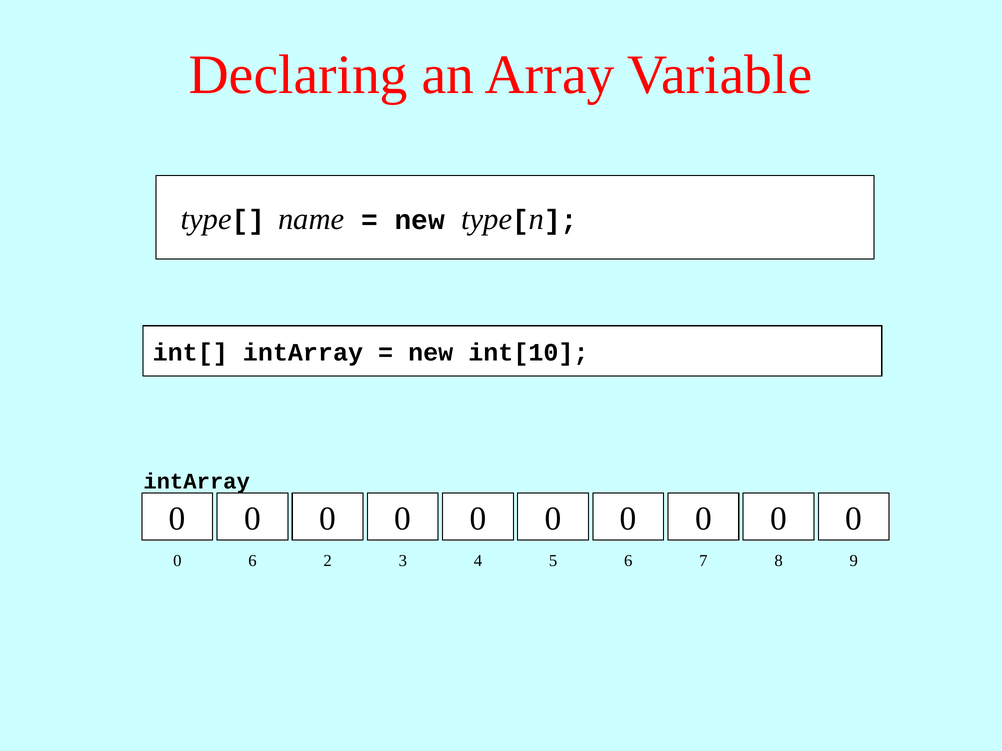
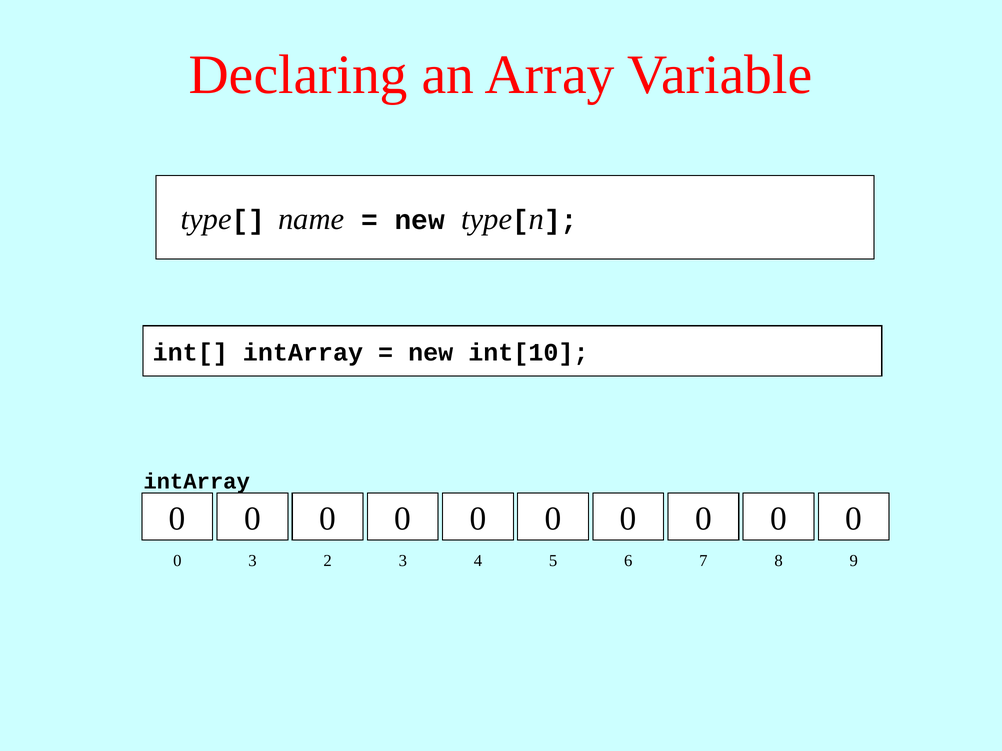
0 6: 6 -> 3 (253, 561)
